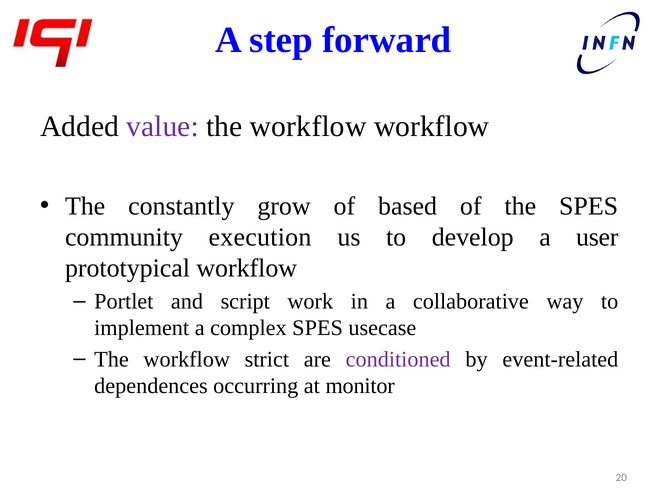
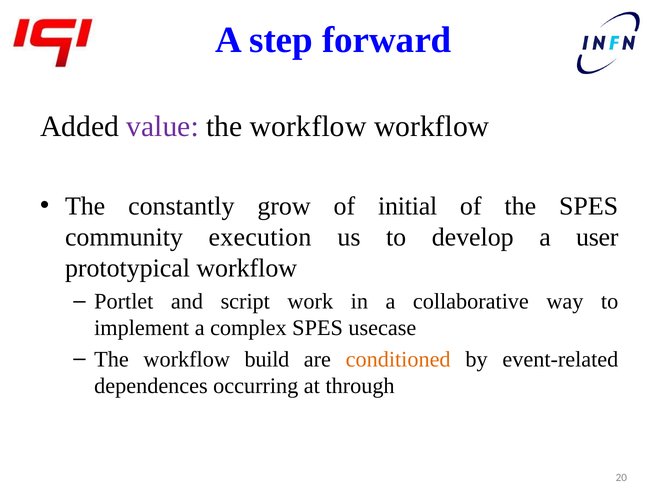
based: based -> initial (408, 206)
strict: strict -> build (267, 359)
conditioned colour: purple -> orange (398, 359)
monitor: monitor -> through (360, 386)
